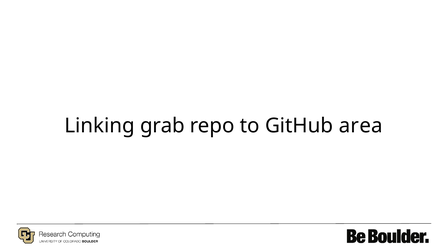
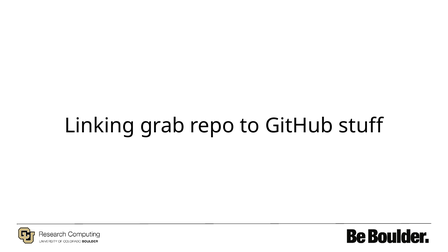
area: area -> stuff (361, 126)
